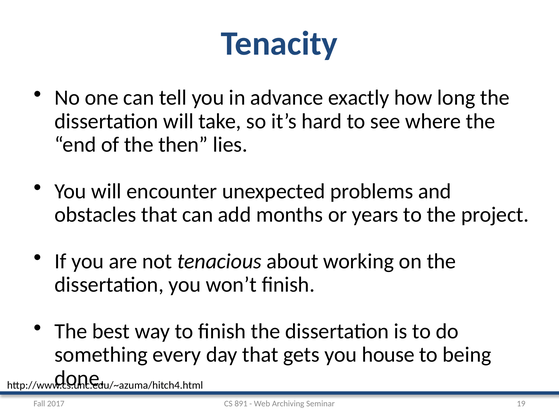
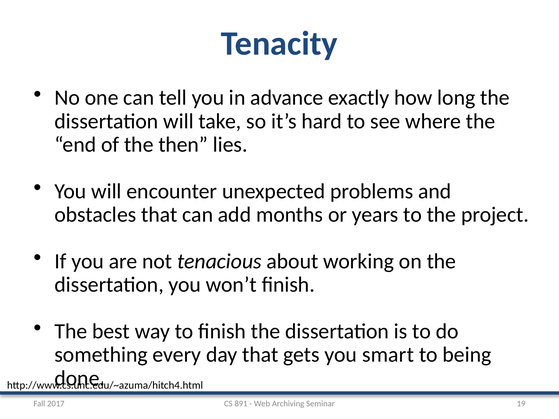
house: house -> smart (388, 355)
